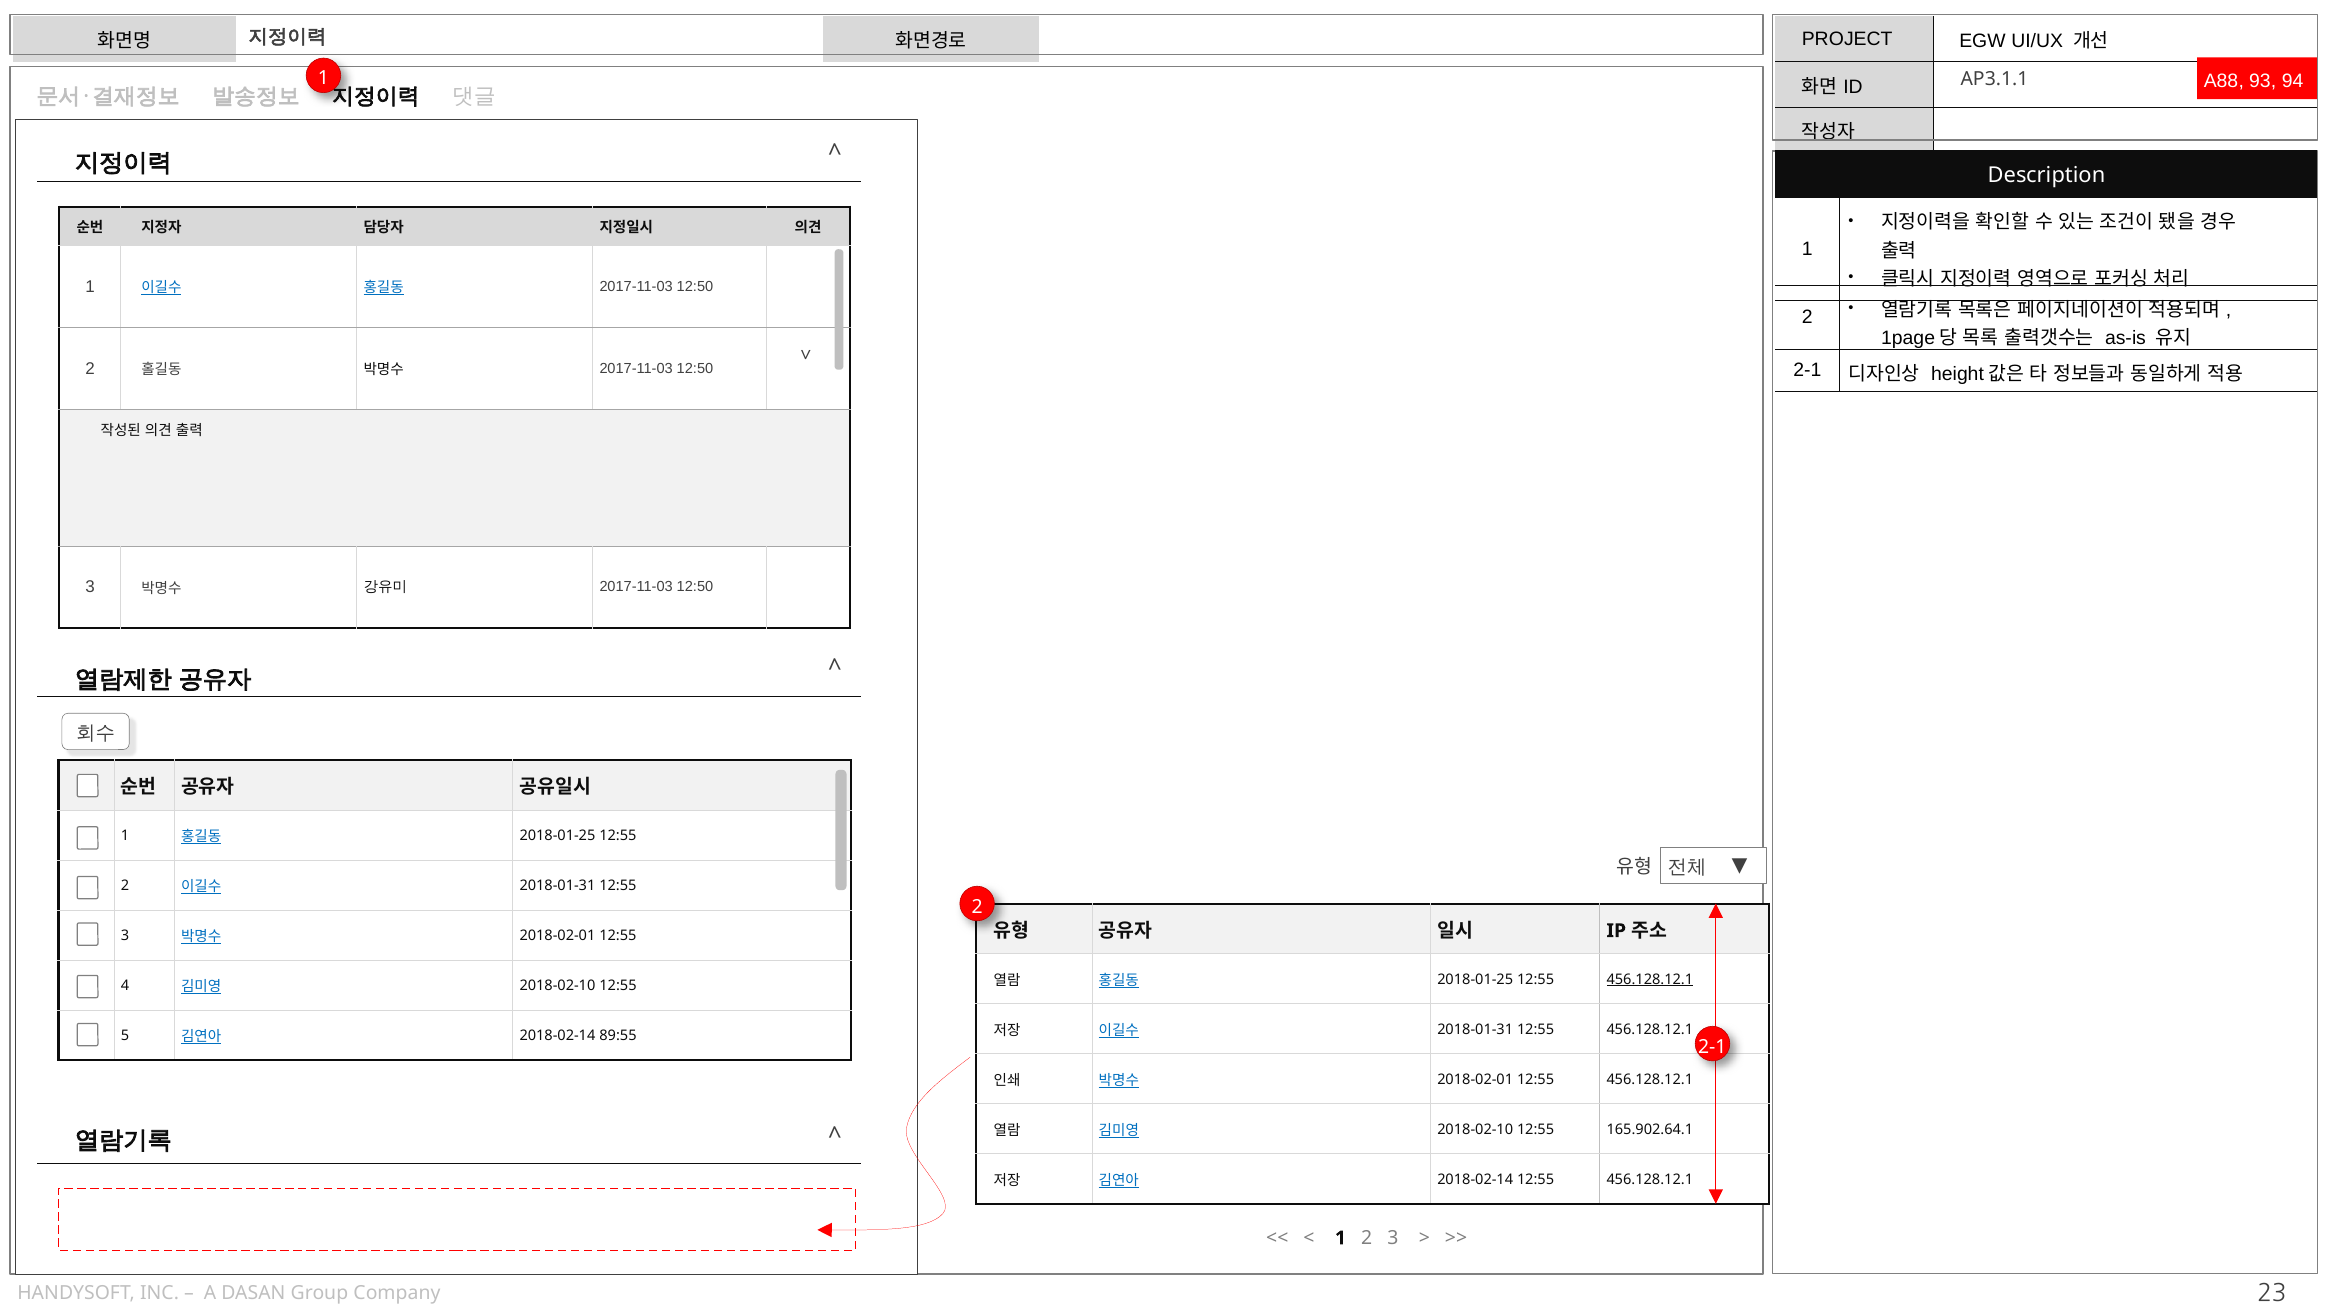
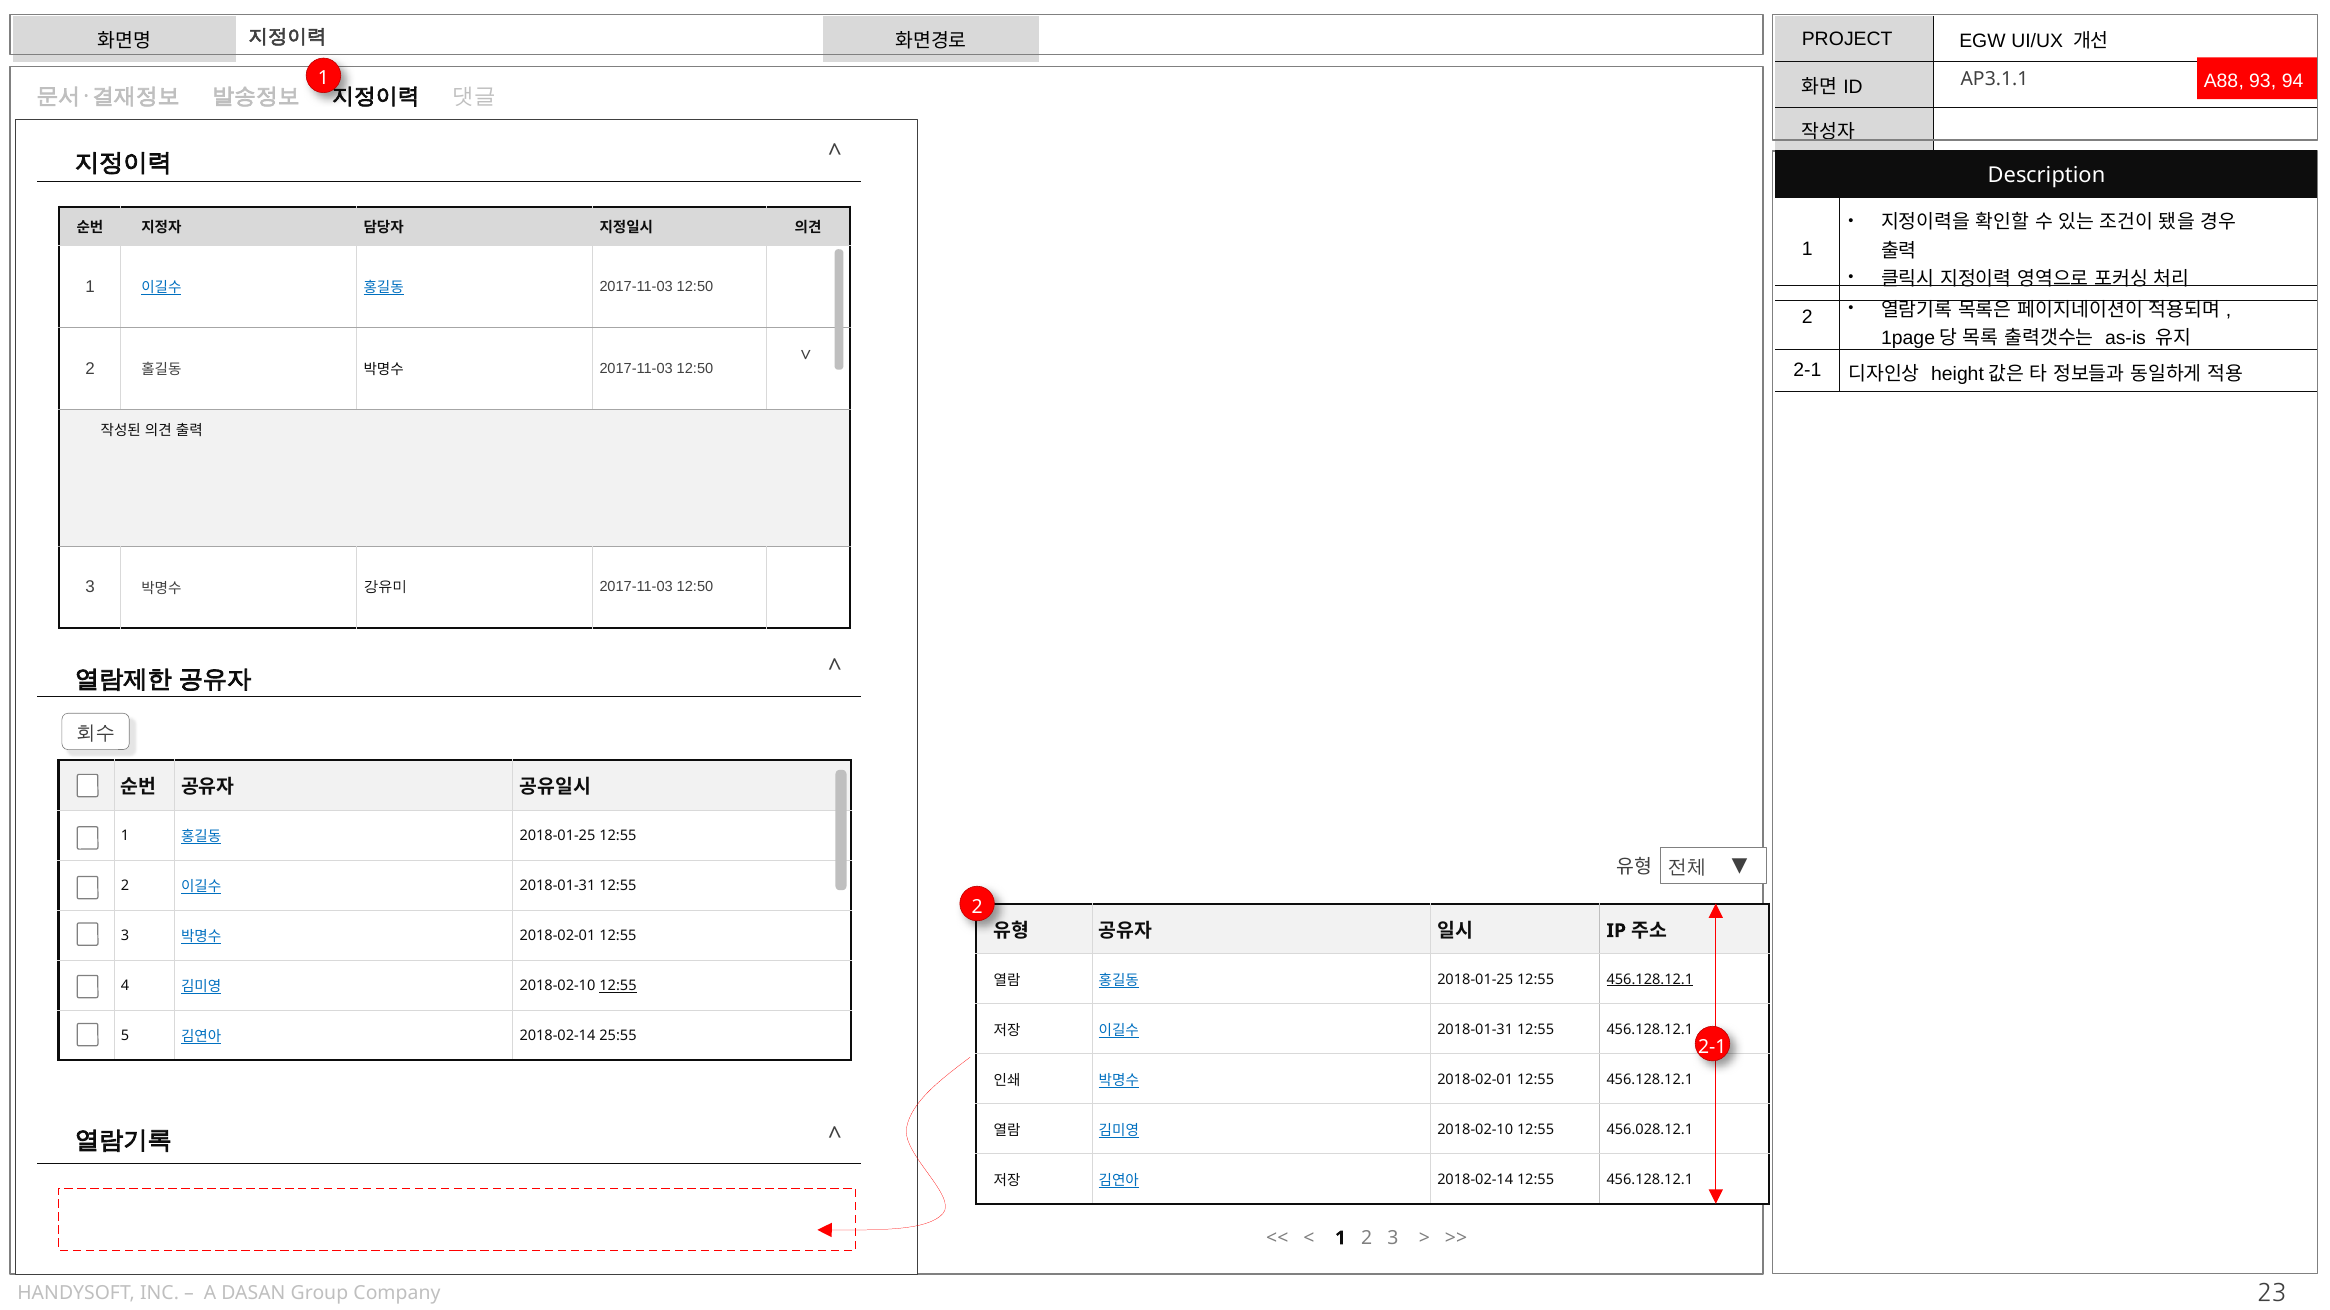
12:55 underline: none -> present (618, 986)
89:55: 89:55 -> 25:55 (618, 1036)
165.902.64.1: 165.902.64.1 -> 456.028.12.1 (1650, 1130)
